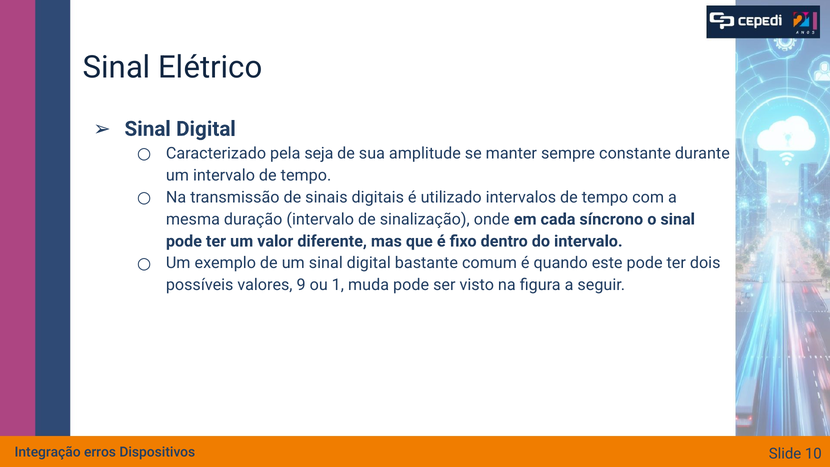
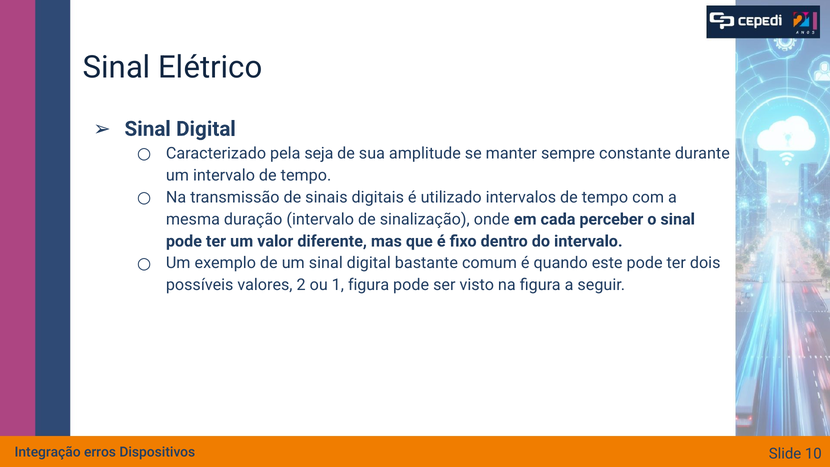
síncrono: síncrono -> perceber (611, 219)
9: 9 -> 2 (301, 285)
1 muda: muda -> figura (369, 285)
